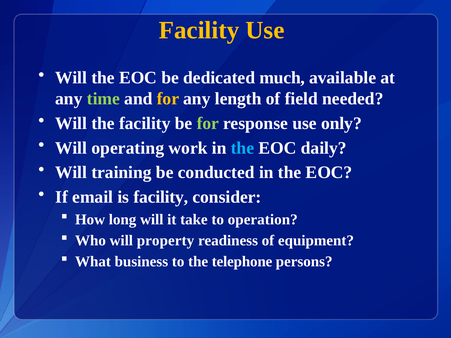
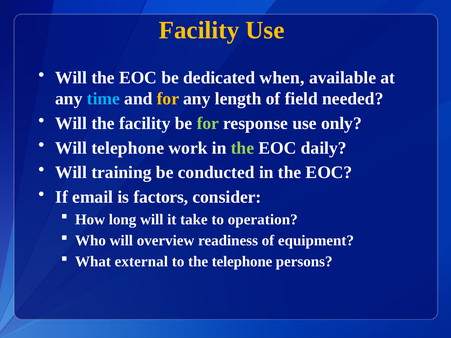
much: much -> when (282, 78)
time colour: light green -> light blue (103, 99)
Will operating: operating -> telephone (128, 148)
the colour: light blue -> light green (243, 148)
is facility: facility -> factors (161, 197)
property: property -> overview (166, 241)
business: business -> external (141, 262)
